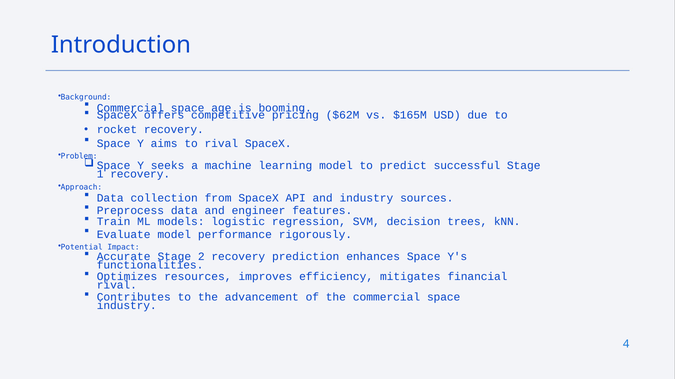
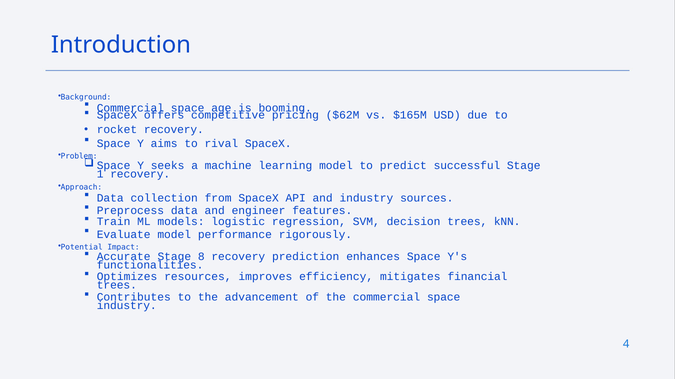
2: 2 -> 8 (201, 257)
rival: rival -> trees (117, 286)
